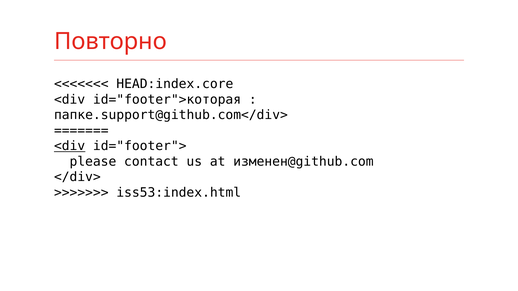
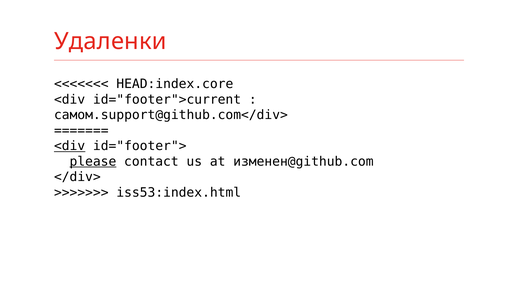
Повторно: Повторно -> Удаленки (110, 41)
id="footer">которая: id="footer">которая -> id="footer">current (167, 100)
папке.support@github.com</div>: папке.support@github.com</div> -> самом.support@github.com</div> (171, 115)
please underline: none -> present (93, 162)
